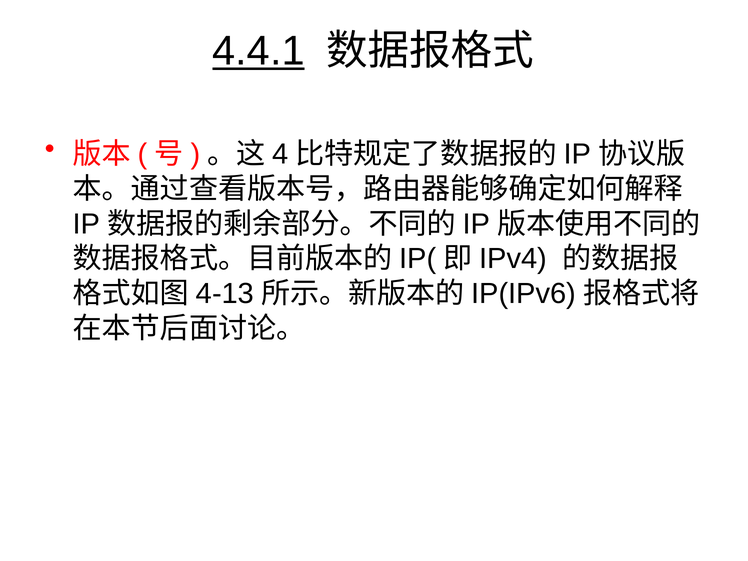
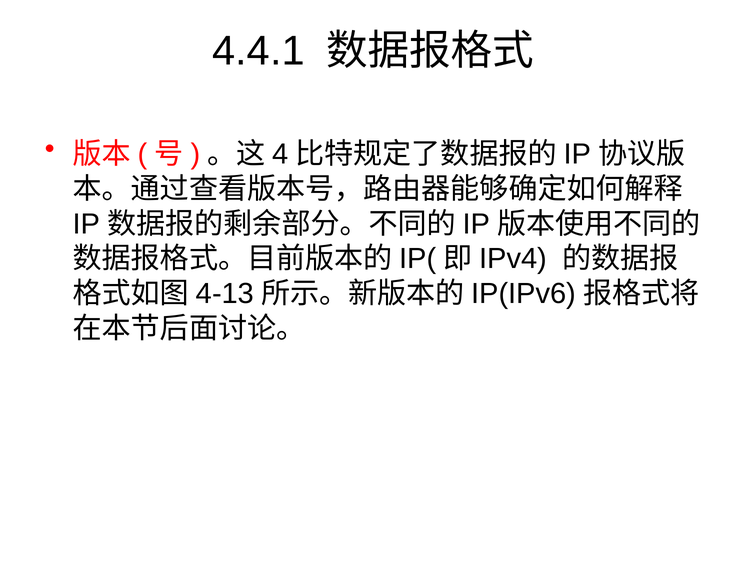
4.4.1 underline: present -> none (258, 51)
